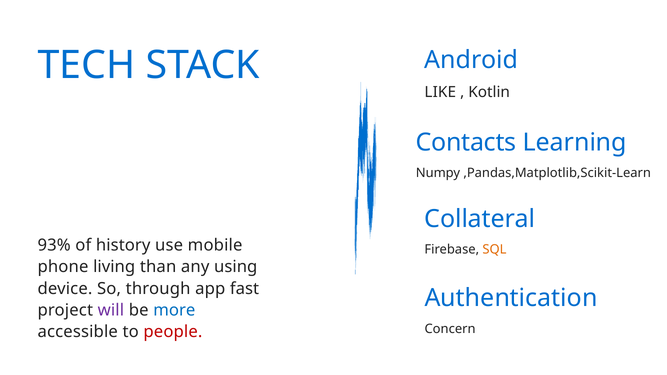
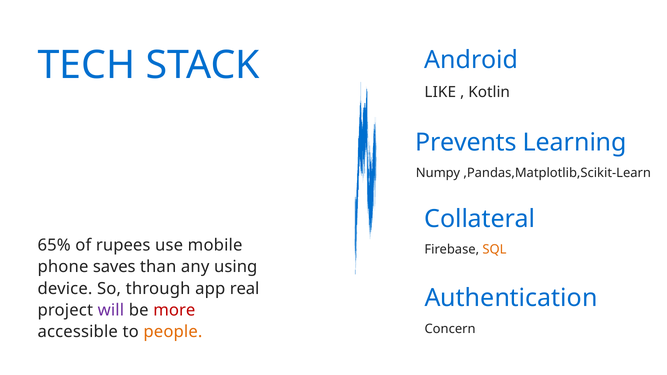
Contacts: Contacts -> Prevents (466, 142)
93%: 93% -> 65% (54, 245)
history: history -> rupees (123, 245)
living: living -> saves (114, 267)
fast: fast -> real (245, 289)
more colour: blue -> red (174, 310)
people colour: red -> orange (173, 332)
